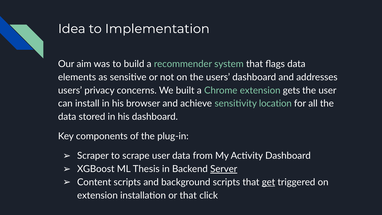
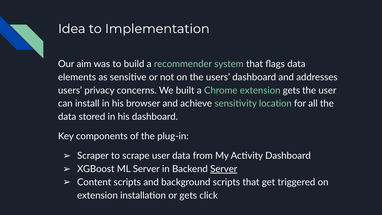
ML Thesis: Thesis -> Server (146, 169)
get underline: present -> none (268, 182)
or that: that -> gets (188, 195)
